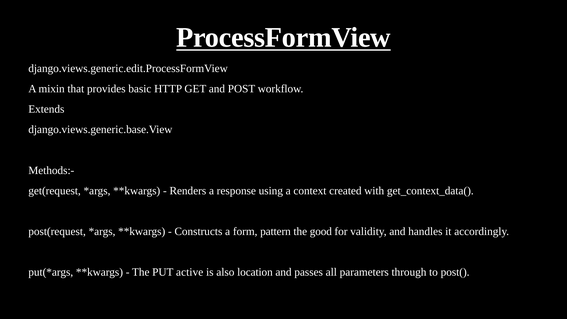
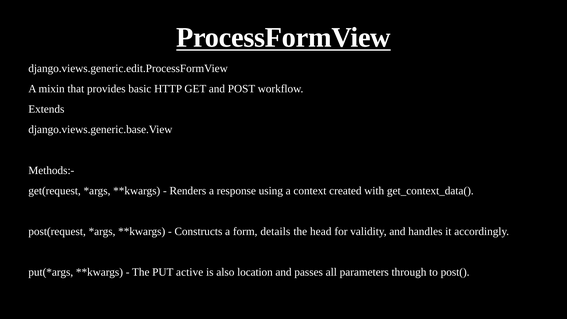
pattern: pattern -> details (275, 231)
good: good -> head (321, 231)
